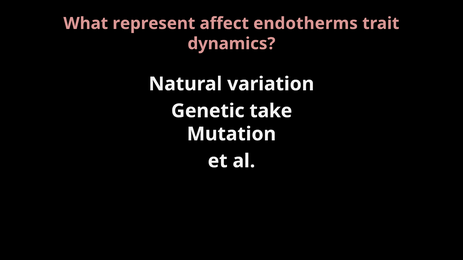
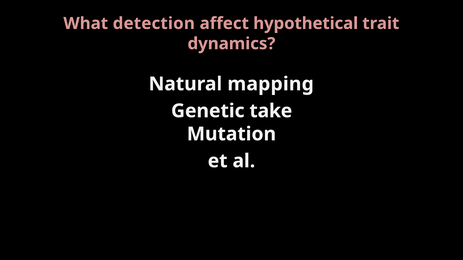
represent: represent -> detection (154, 23)
endotherms: endotherms -> hypothetical (306, 23)
variation: variation -> mapping (271, 84)
